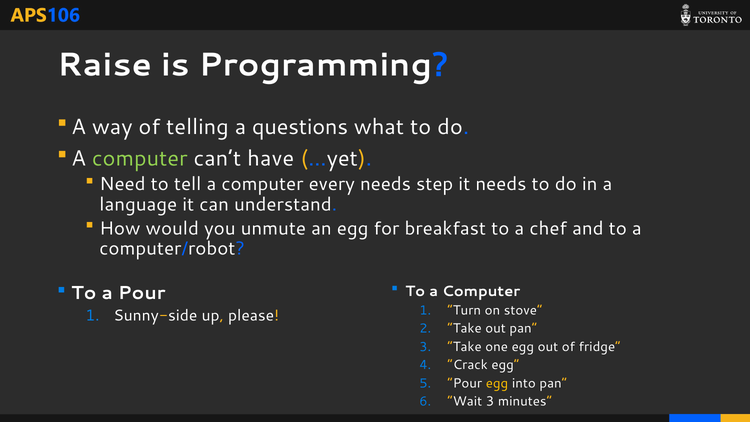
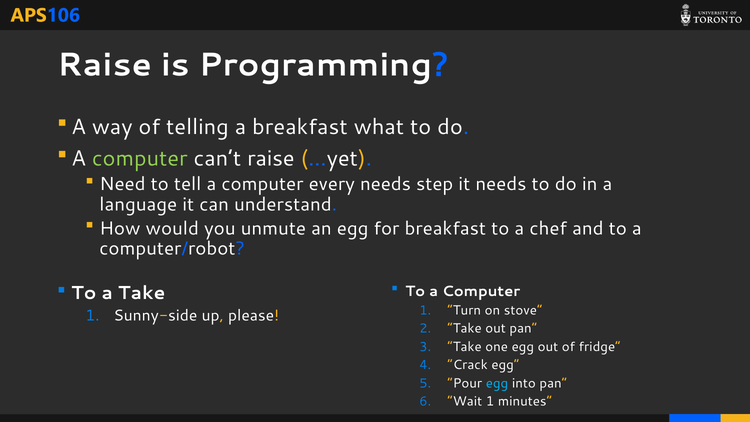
a questions: questions -> breakfast (300, 127)
can’t have: have -> raise (271, 158)
a Pour: Pour -> Take (142, 293)
egg colour: yellow -> light blue (497, 383)
Wait 3: 3 -> 1 (490, 401)
